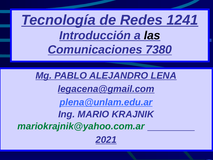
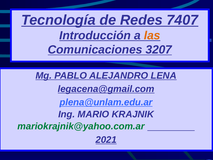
1241: 1241 -> 7407 (182, 20)
las colour: black -> orange (152, 35)
7380: 7380 -> 3207 (159, 50)
